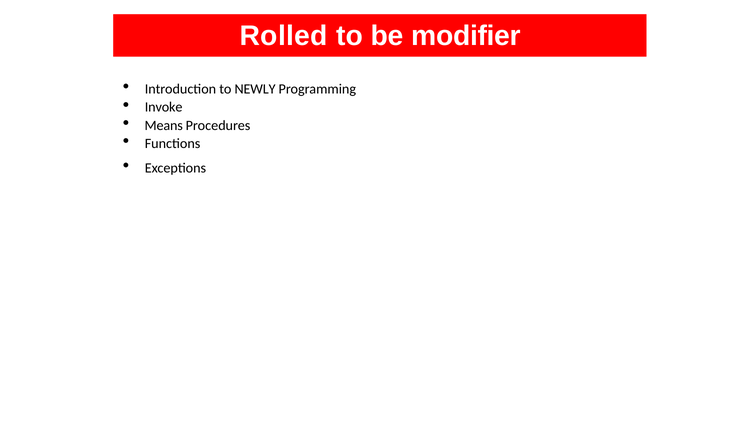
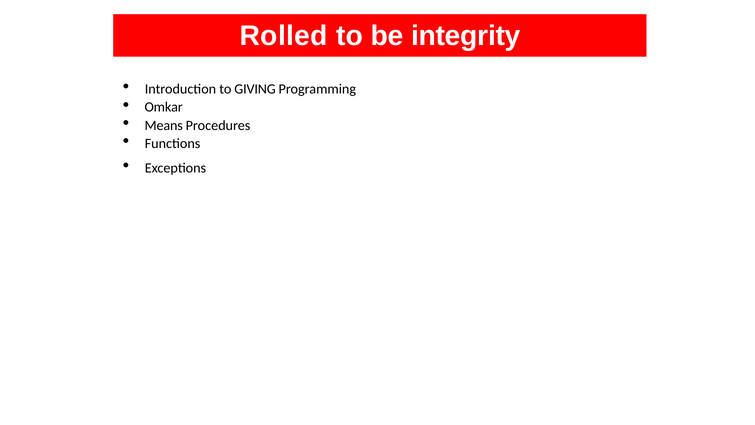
modifier: modifier -> integrity (466, 36)
NEWLY: NEWLY -> GIVING (255, 89)
Invoke: Invoke -> Omkar (164, 107)
